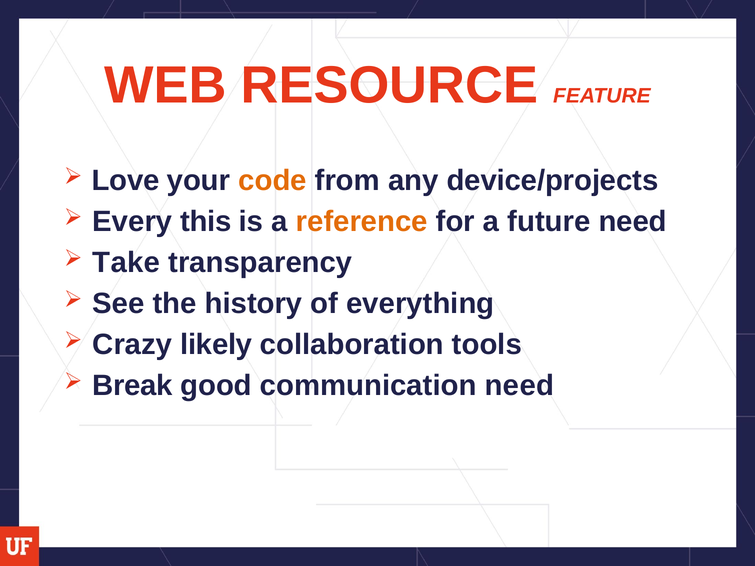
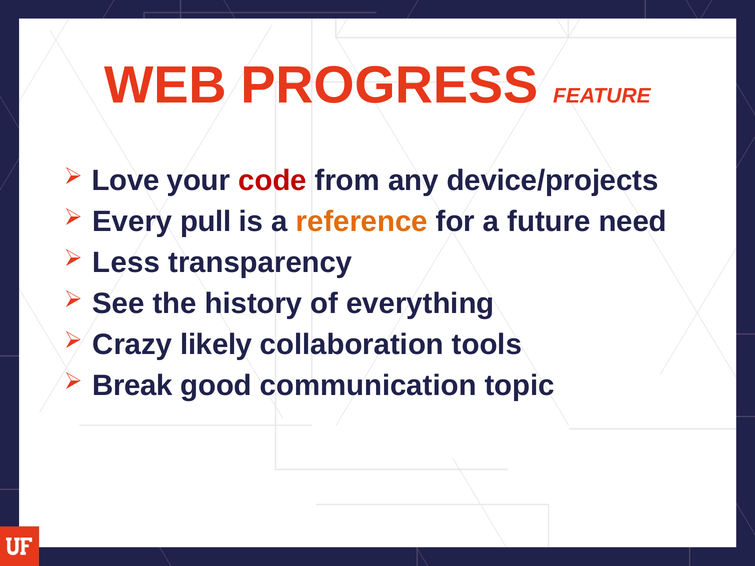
RESOURCE: RESOURCE -> PROGRESS (389, 85)
code colour: orange -> red (273, 181)
this: this -> pull (206, 222)
Take: Take -> Less (126, 263)
communication need: need -> topic (520, 386)
